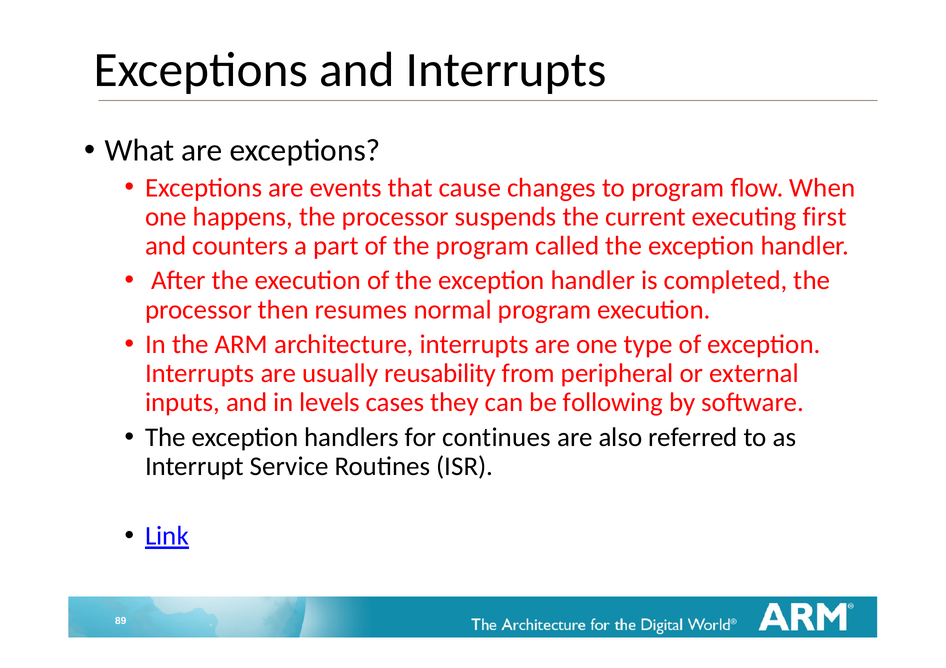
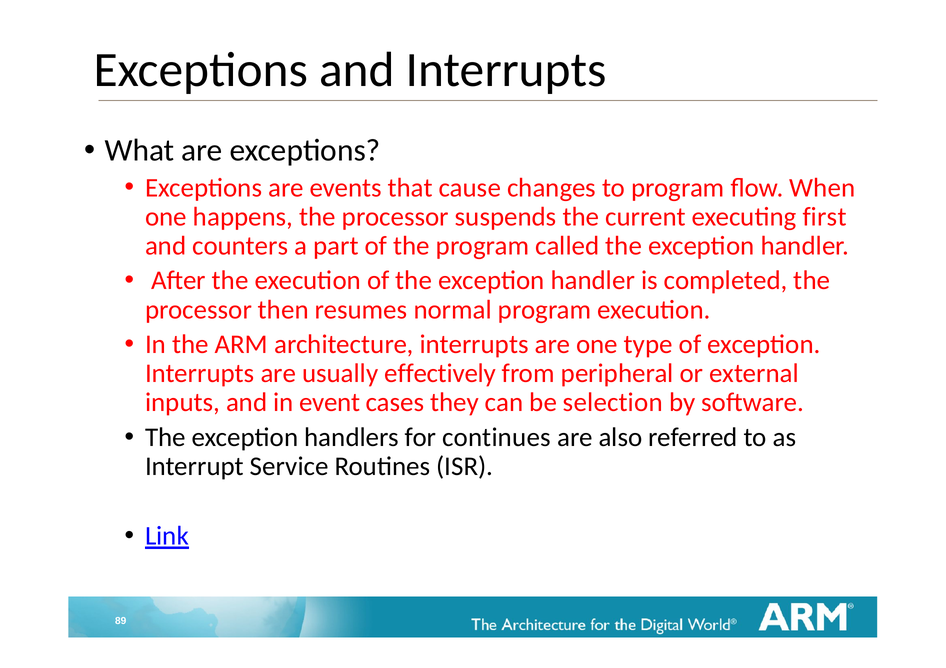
reusability: reusability -> effectively (440, 374)
levels: levels -> event (330, 403)
following: following -> selection (613, 403)
